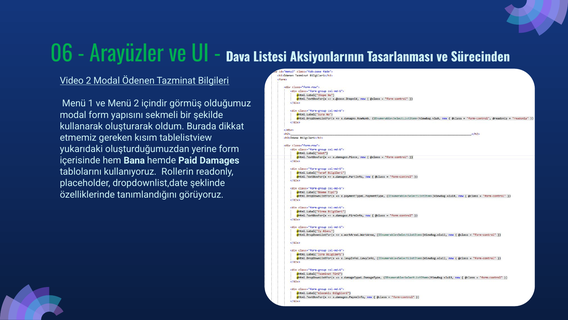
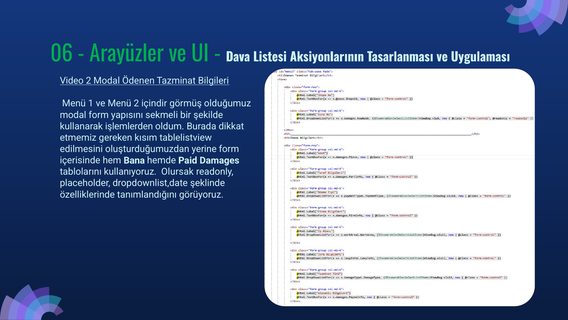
Sürecinden: Sürecinden -> Uygulaması (480, 57)
oluşturarak: oluşturarak -> işlemlerden (129, 126)
yukarıdaki: yukarıdaki -> edilmesini (81, 149)
Rollerin: Rollerin -> Olursak (177, 172)
